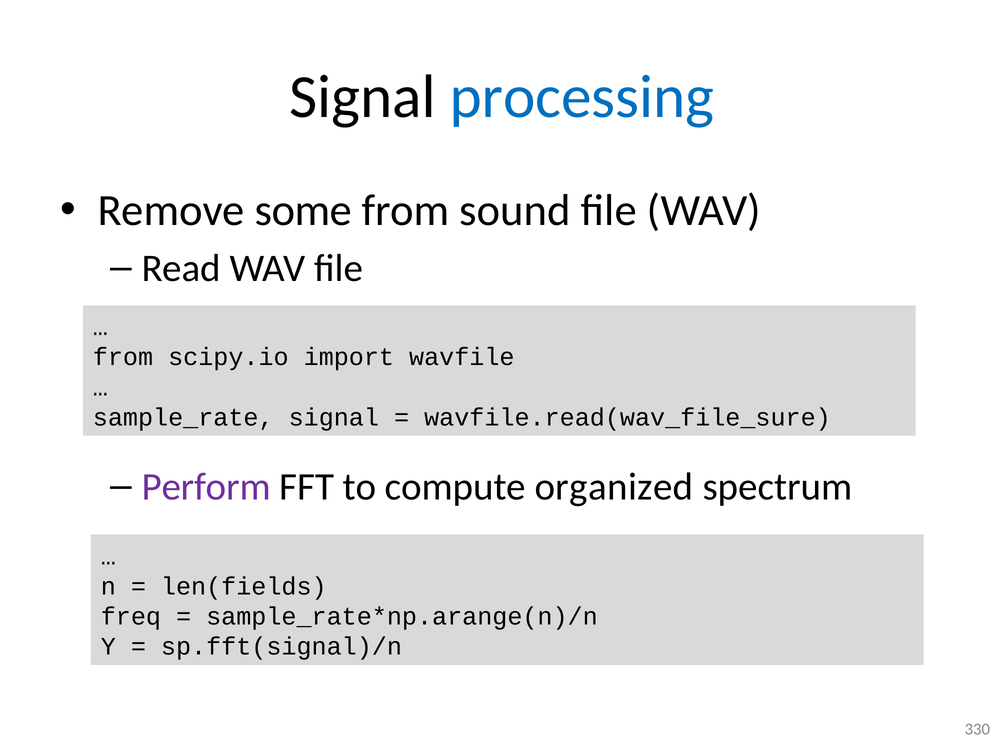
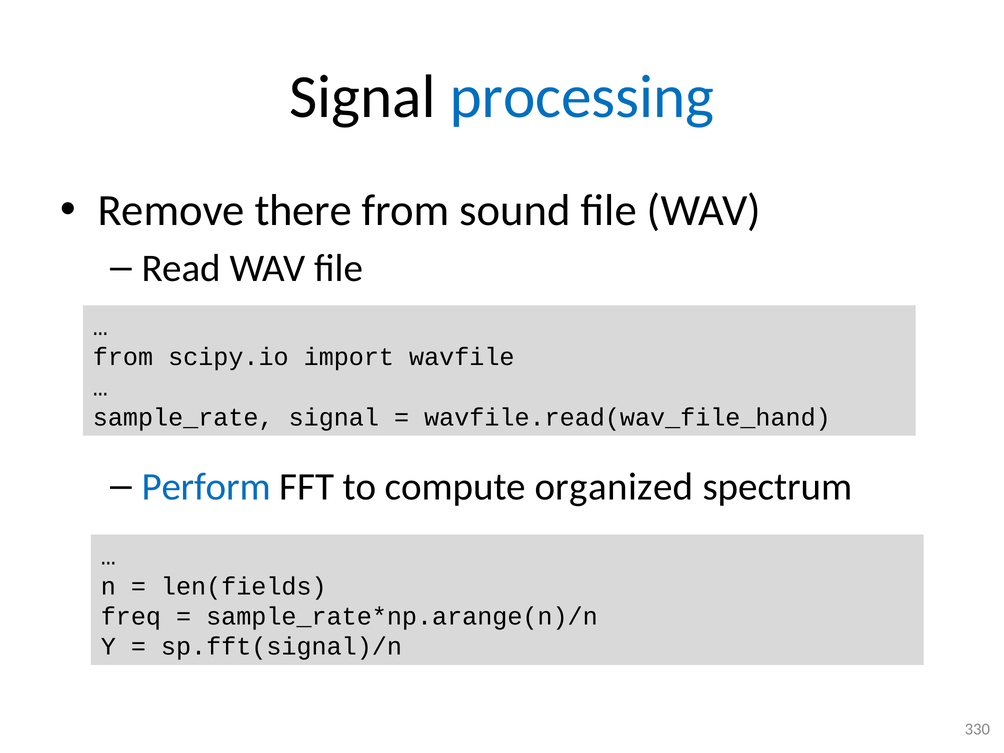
some: some -> there (303, 211)
wavfile.read(wav_file_sure: wavfile.read(wav_file_sure -> wavfile.read(wav_file_hand (627, 417)
Perform colour: purple -> blue (206, 487)
